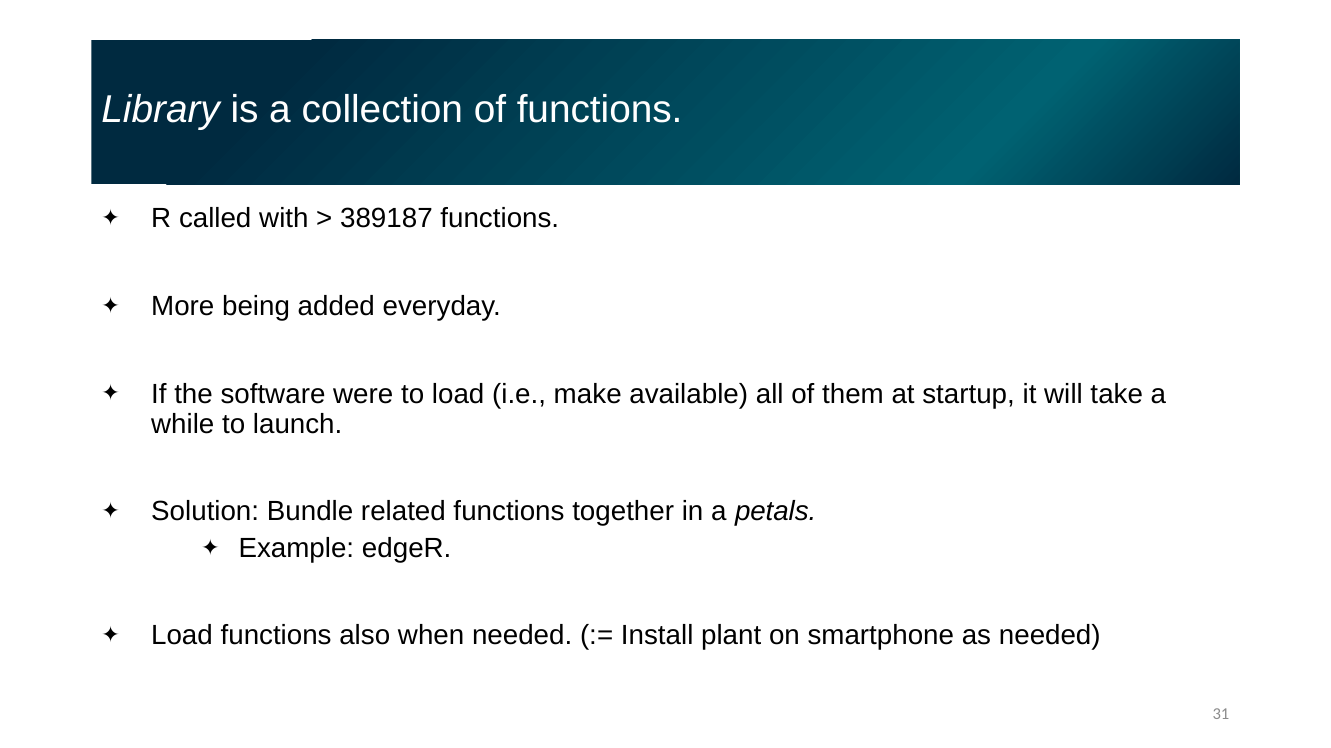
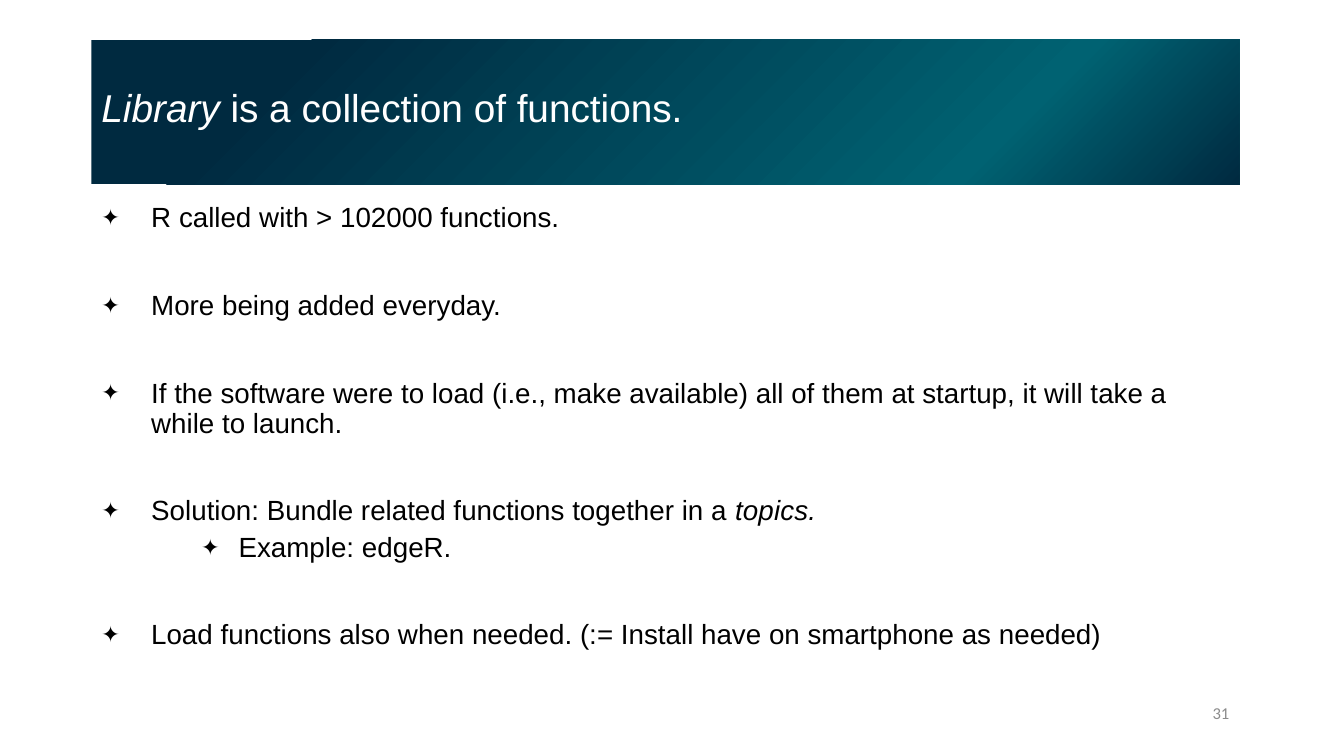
389187: 389187 -> 102000 (386, 219)
petals: petals -> topics (776, 512)
plant: plant -> have (731, 636)
